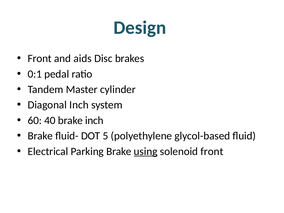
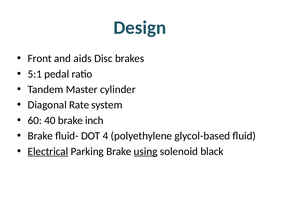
0:1: 0:1 -> 5:1 (35, 74)
Diagonal Inch: Inch -> Rate (79, 105)
5: 5 -> 4 (105, 136)
Electrical underline: none -> present (48, 151)
solenoid front: front -> black (212, 151)
